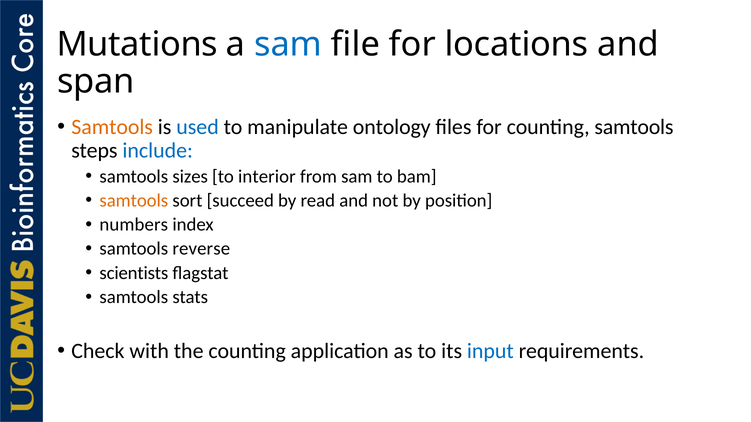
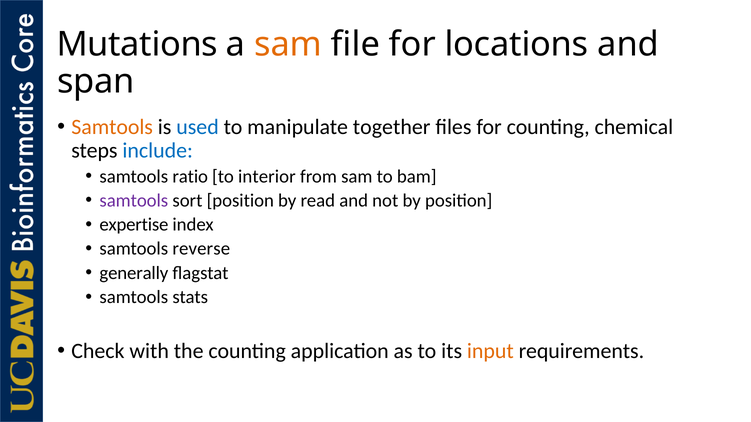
sam colour: blue -> orange (288, 45)
ontology: ontology -> together (392, 127)
counting samtools: samtools -> chemical (634, 127)
sizes: sizes -> ratio (190, 177)
samtools colour: orange -> purple (134, 201)
sort succeed: succeed -> position (240, 201)
numbers: numbers -> expertise (134, 225)
scientists: scientists -> generally (134, 273)
input colour: blue -> orange (490, 351)
